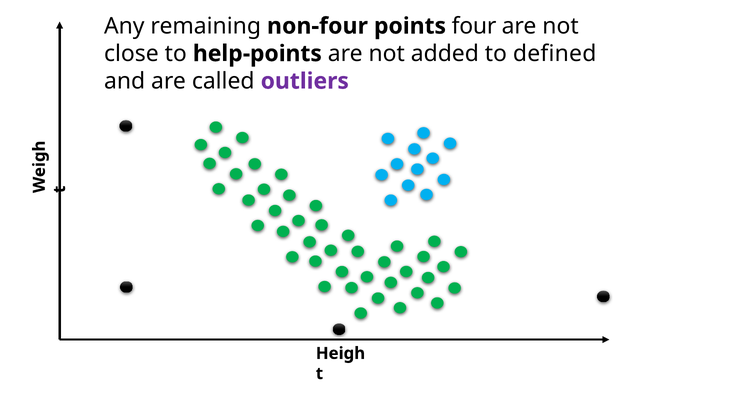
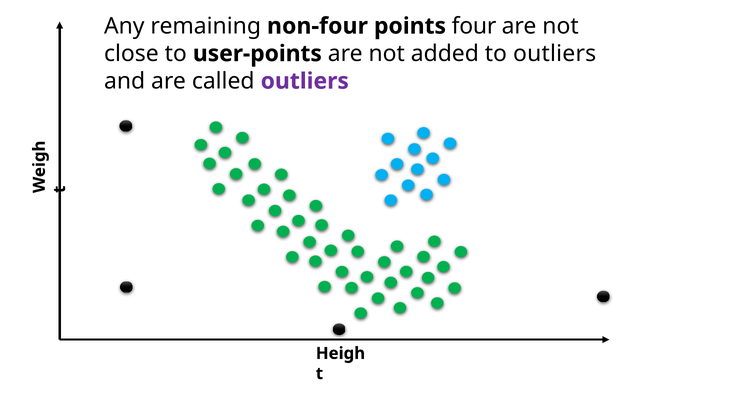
help-points: help-points -> user-points (257, 54)
to defined: defined -> outliers (555, 54)
